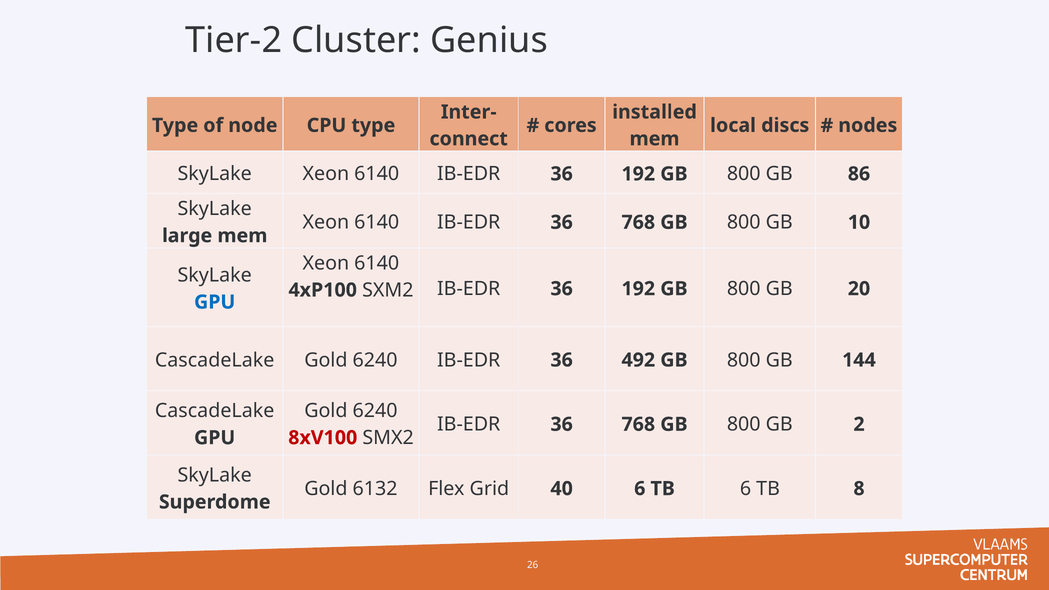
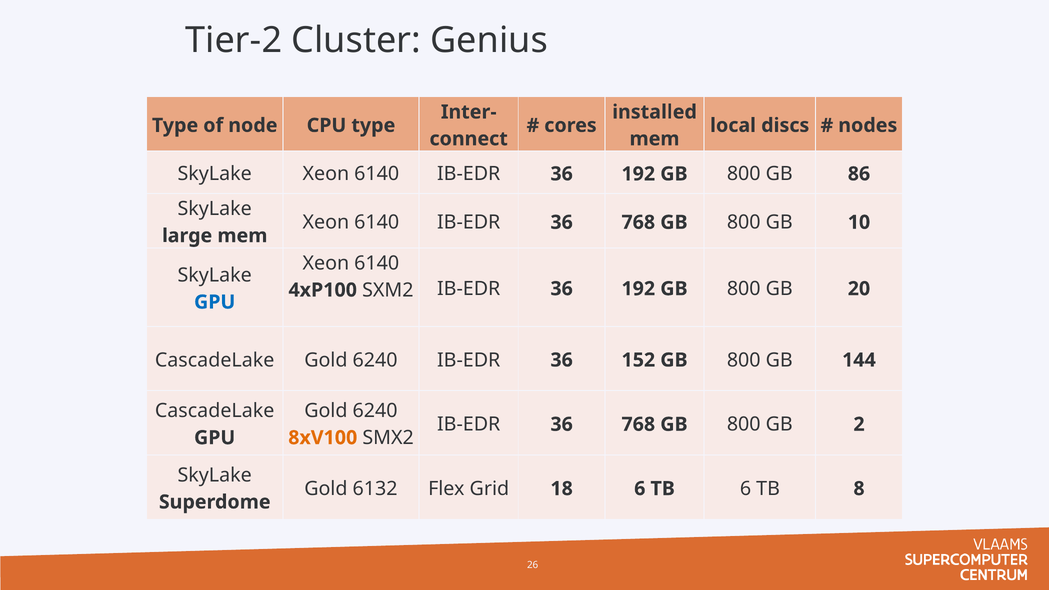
492: 492 -> 152 (638, 360)
8xV100 colour: red -> orange (323, 438)
40: 40 -> 18 (562, 489)
